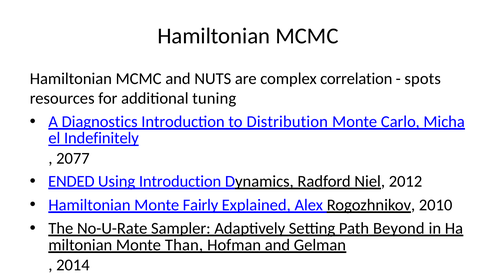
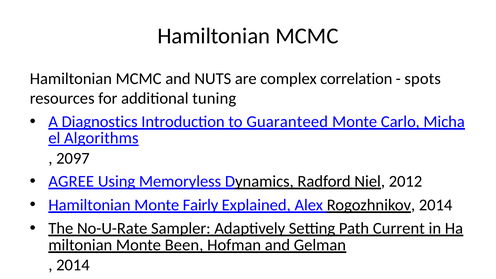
Distribution: Distribution -> Guaranteed (287, 122)
Indefinitely: Indefinitely -> Algorithms (101, 138)
2077: 2077 -> 2097 (73, 158)
ENDED: ENDED -> AGREE (71, 181)
Using Introduction: Introduction -> Memoryless (180, 181)
Rogozhnikov 2010: 2010 -> 2014 (436, 205)
Beyond: Beyond -> Current (399, 228)
Than: Than -> Been (184, 245)
